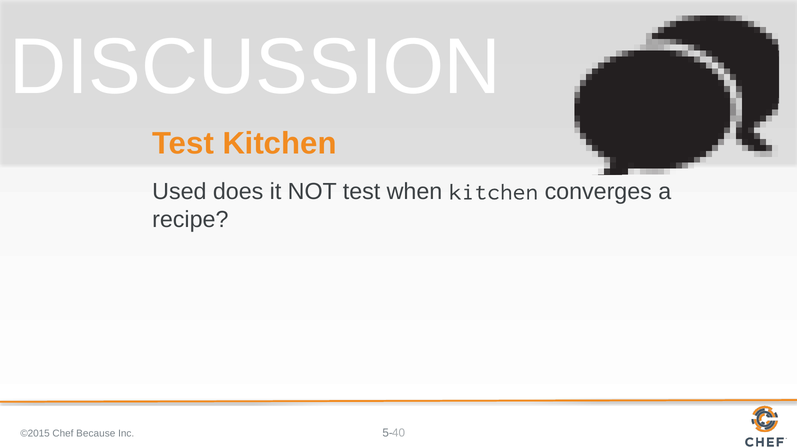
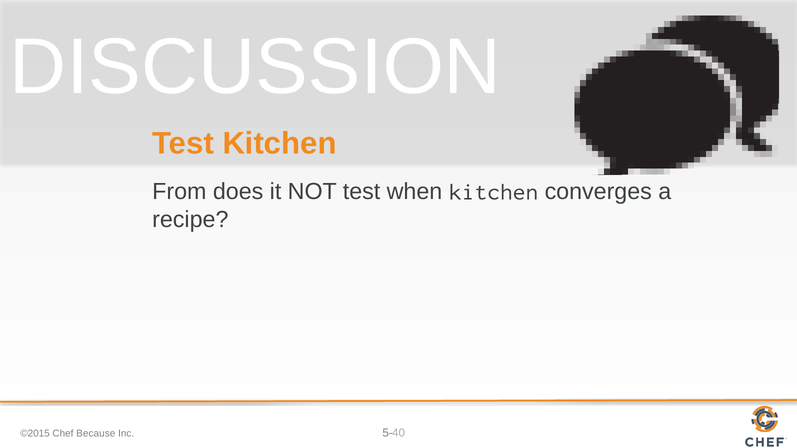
Used: Used -> From (179, 192)
